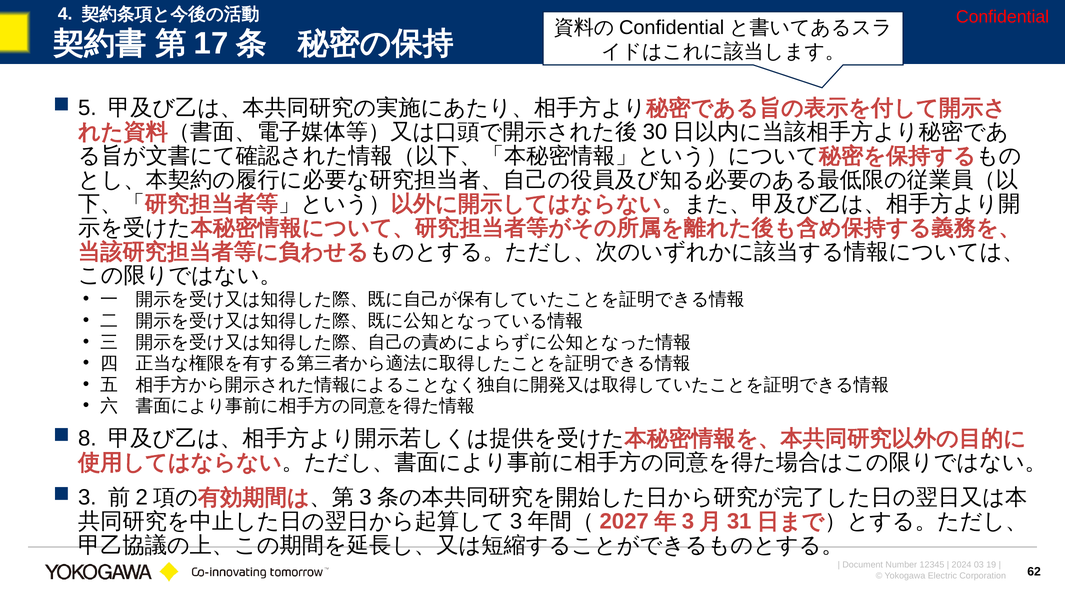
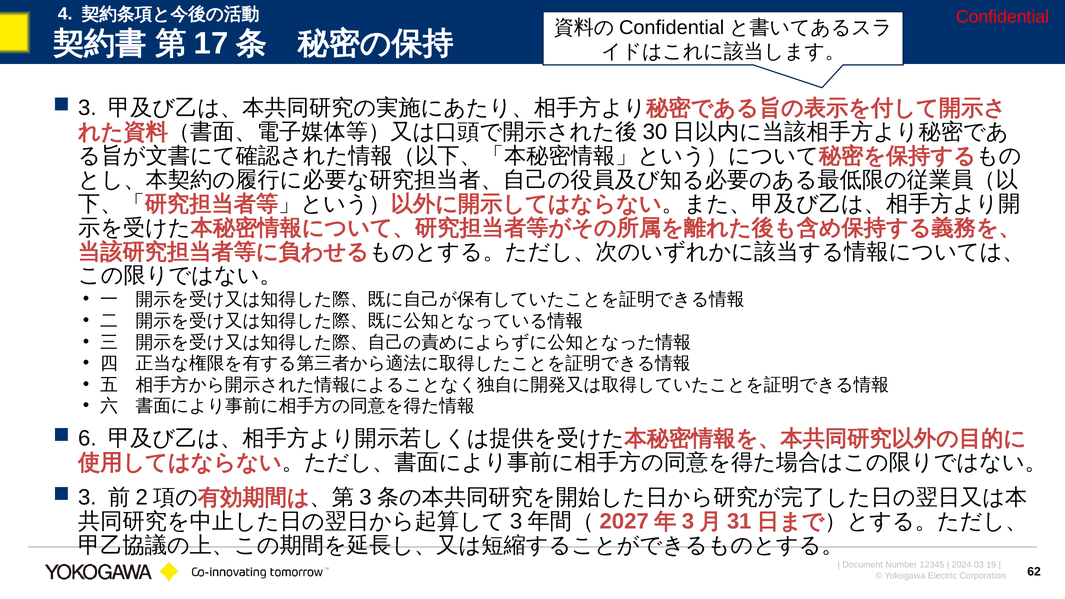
5: 5 -> 3 (87, 108)
8: 8 -> 6 (87, 438)
